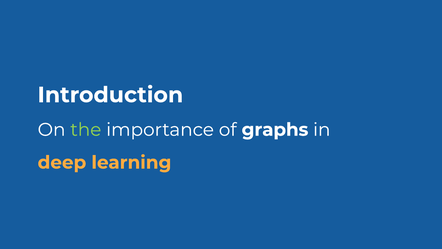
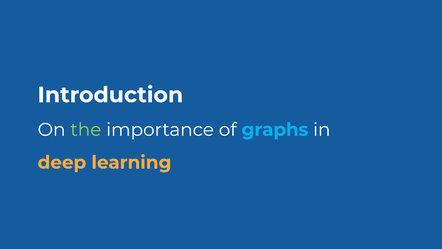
graphs colour: white -> light blue (275, 130)
